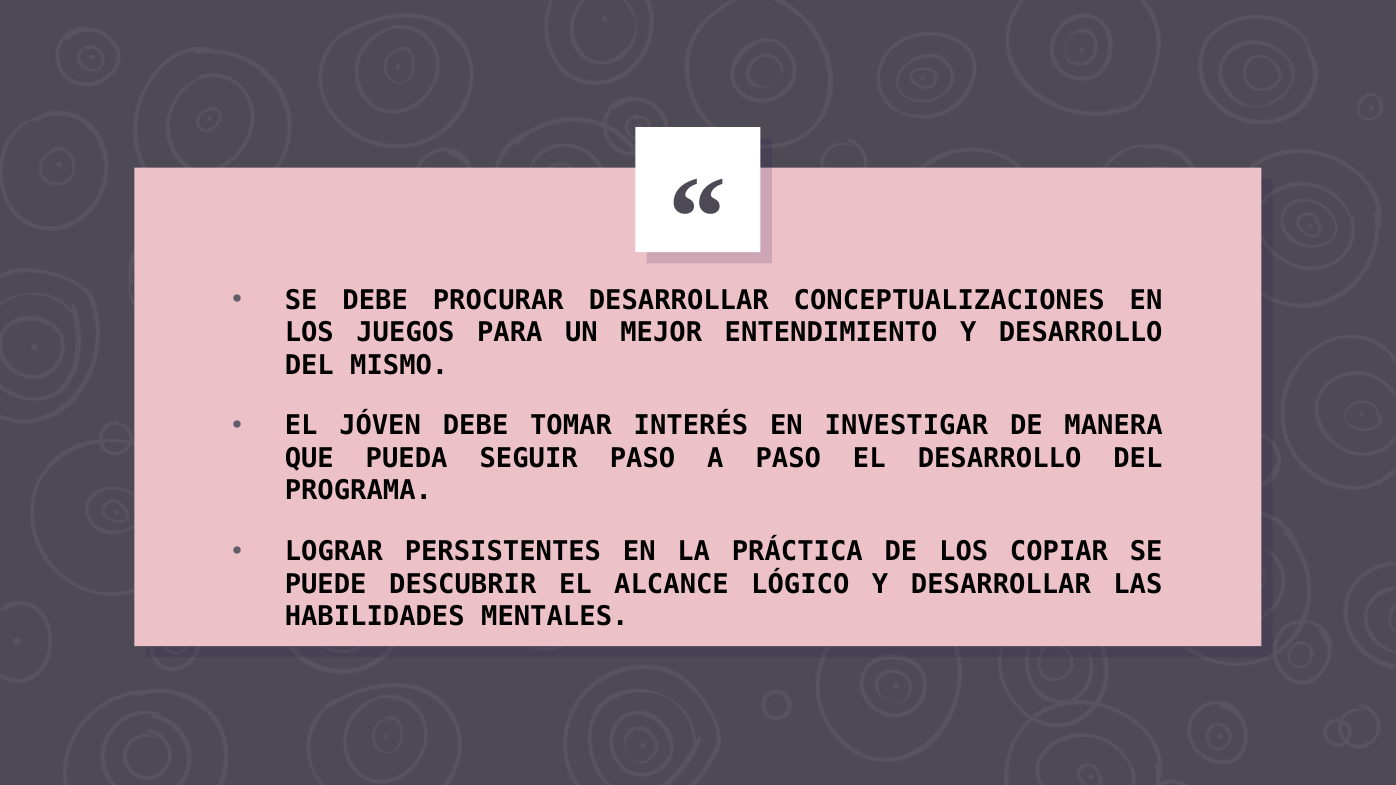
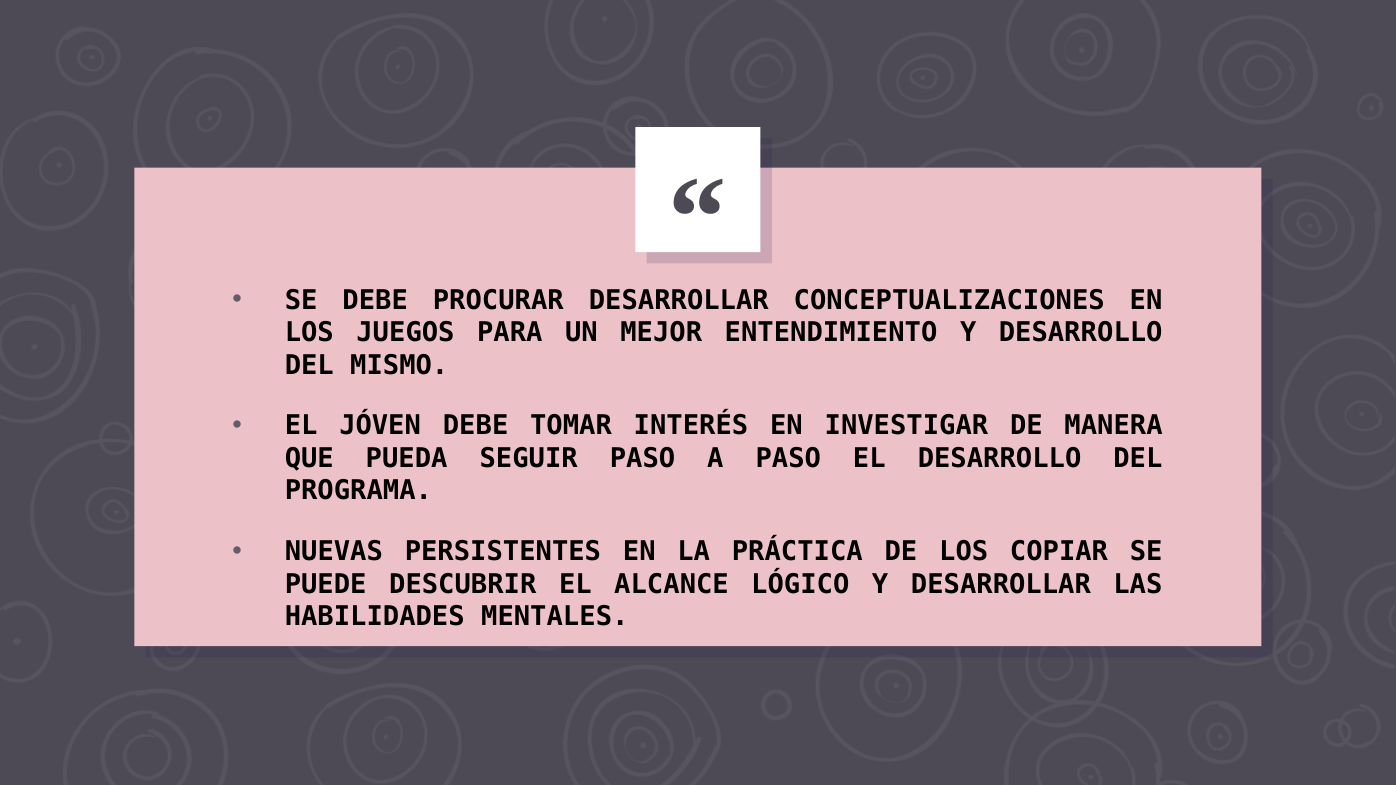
LOGRAR: LOGRAR -> NUEVAS (334, 552)
